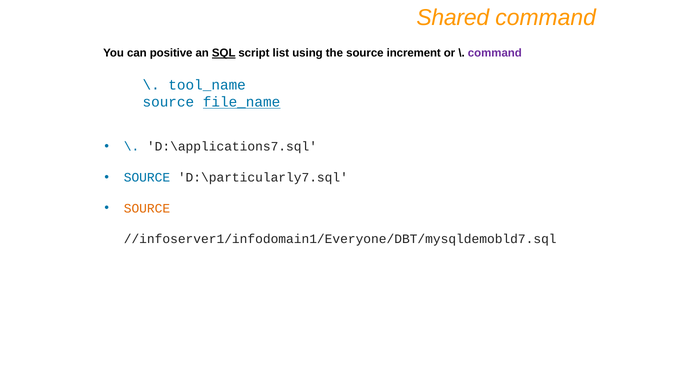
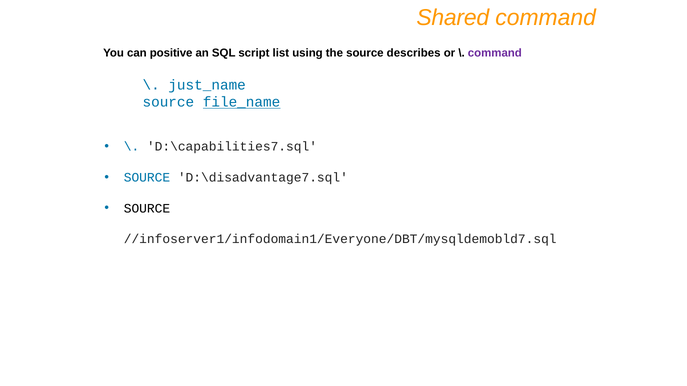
SQL underline: present -> none (224, 53)
increment: increment -> describes (414, 53)
tool_name: tool_name -> just_name (207, 85)
D:\applications7.sql: D:\applications7.sql -> D:\capabilities7.sql (232, 147)
D:\particularly7.sql: D:\particularly7.sql -> D:\disadvantage7.sql (263, 178)
SOURCE colour: orange -> black (147, 209)
